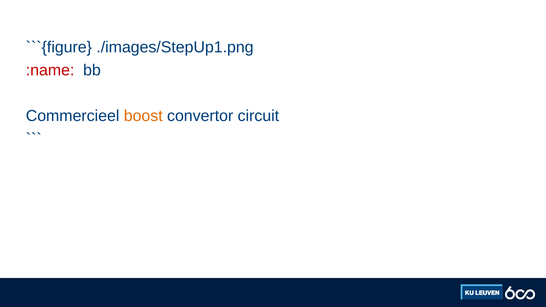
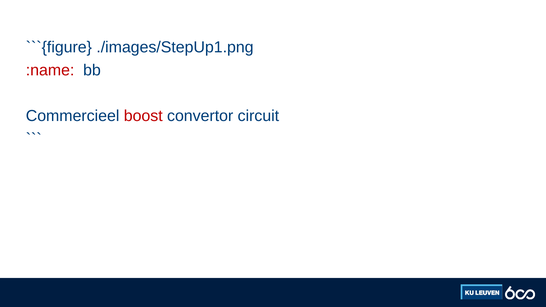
boost colour: orange -> red (143, 116)
